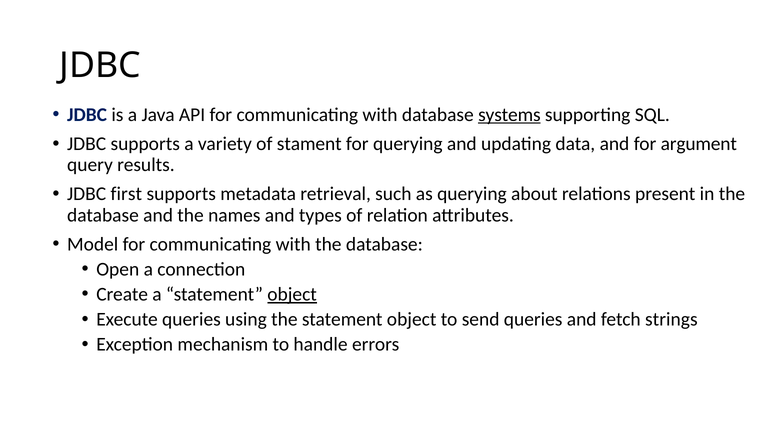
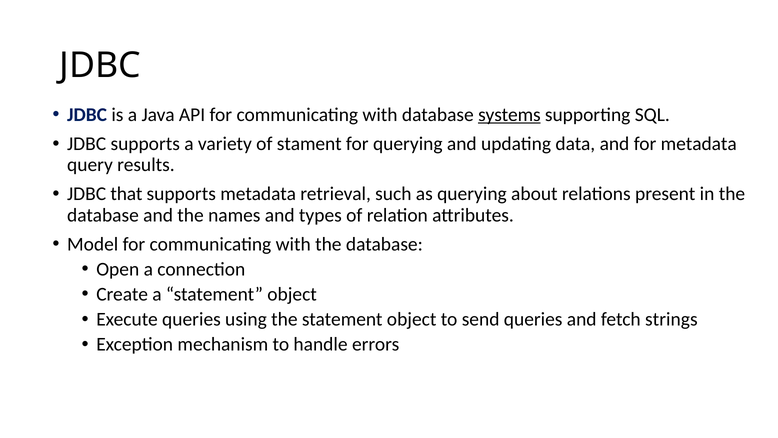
for argument: argument -> metadata (699, 144)
first: first -> that (126, 194)
object underline: present -> none (292, 294)
